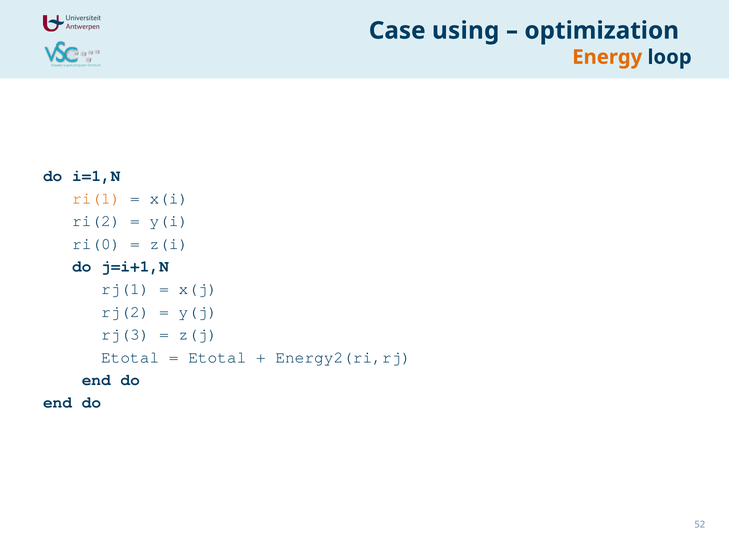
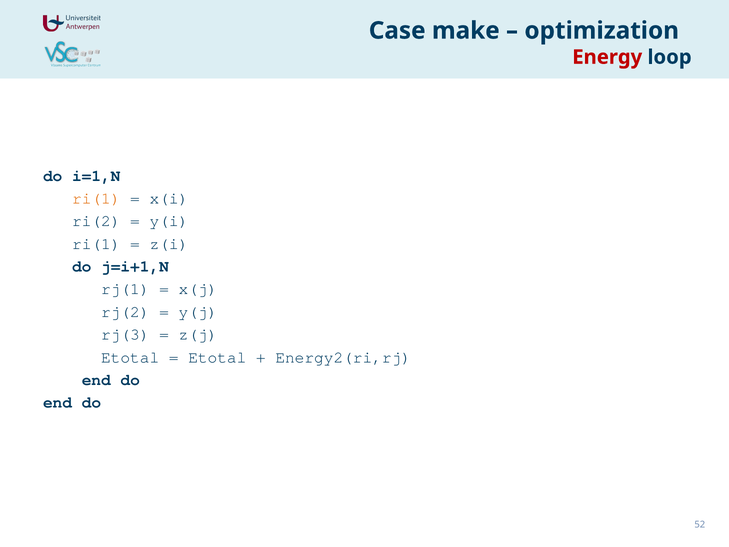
using: using -> make (466, 31)
Energy colour: orange -> red (607, 57)
ri(0: ri(0 -> ri(1 (96, 244)
